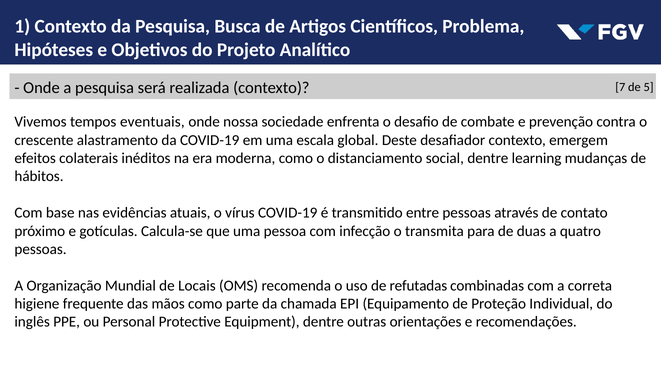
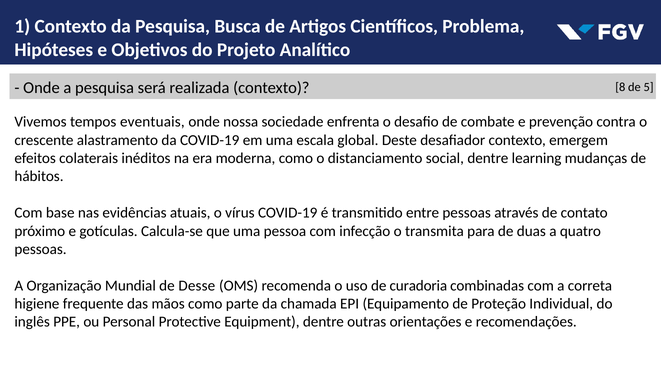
7: 7 -> 8 (620, 87)
Locais: Locais -> Desse (197, 285)
refutadas: refutadas -> curadoria (418, 285)
